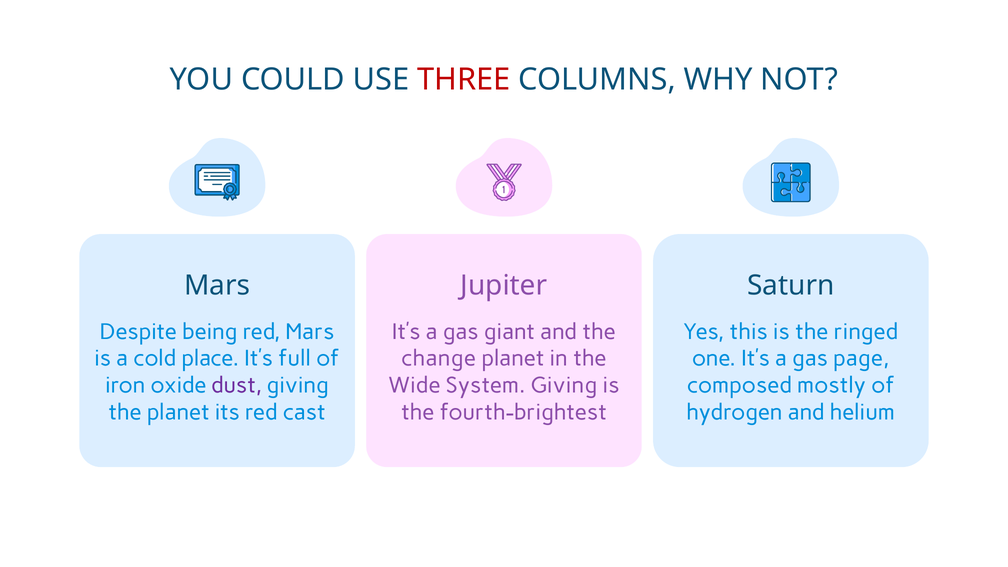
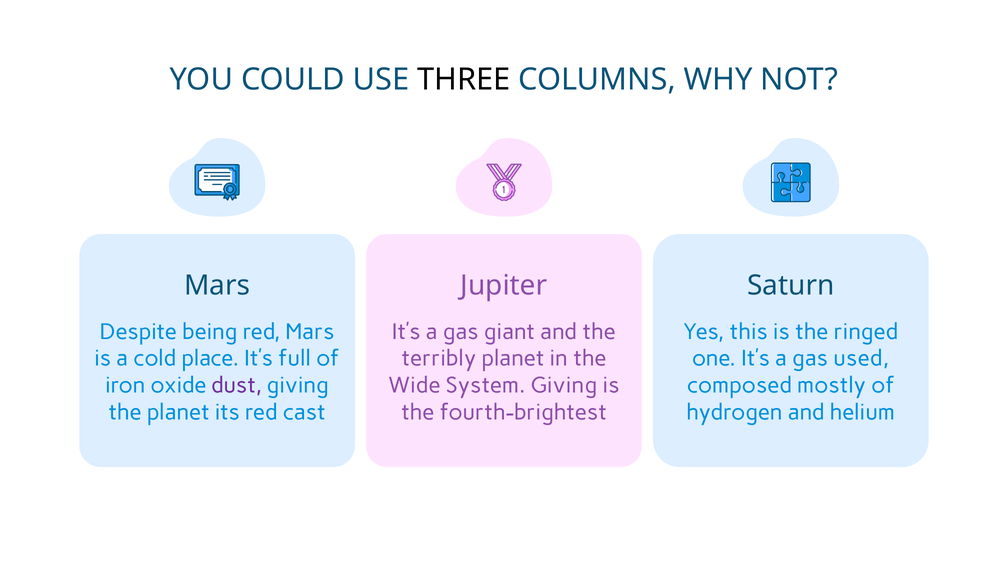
THREE colour: red -> black (464, 80)
change: change -> terribly (439, 359)
page: page -> used (861, 359)
